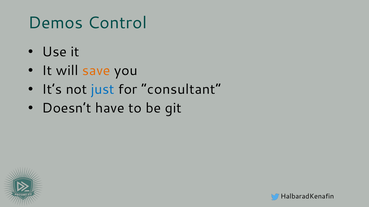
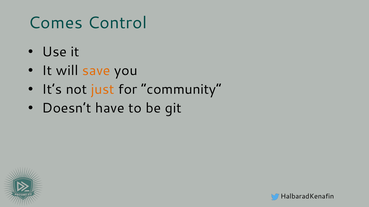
Demos: Demos -> Comes (55, 23)
just colour: blue -> orange (103, 89)
consultant: consultant -> community (181, 89)
